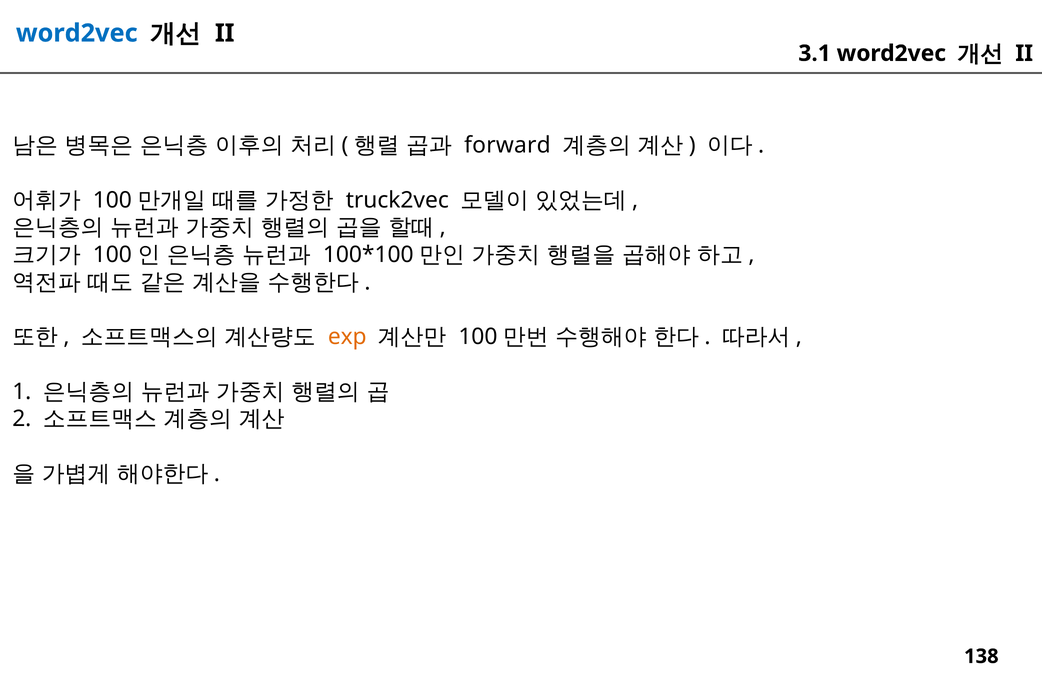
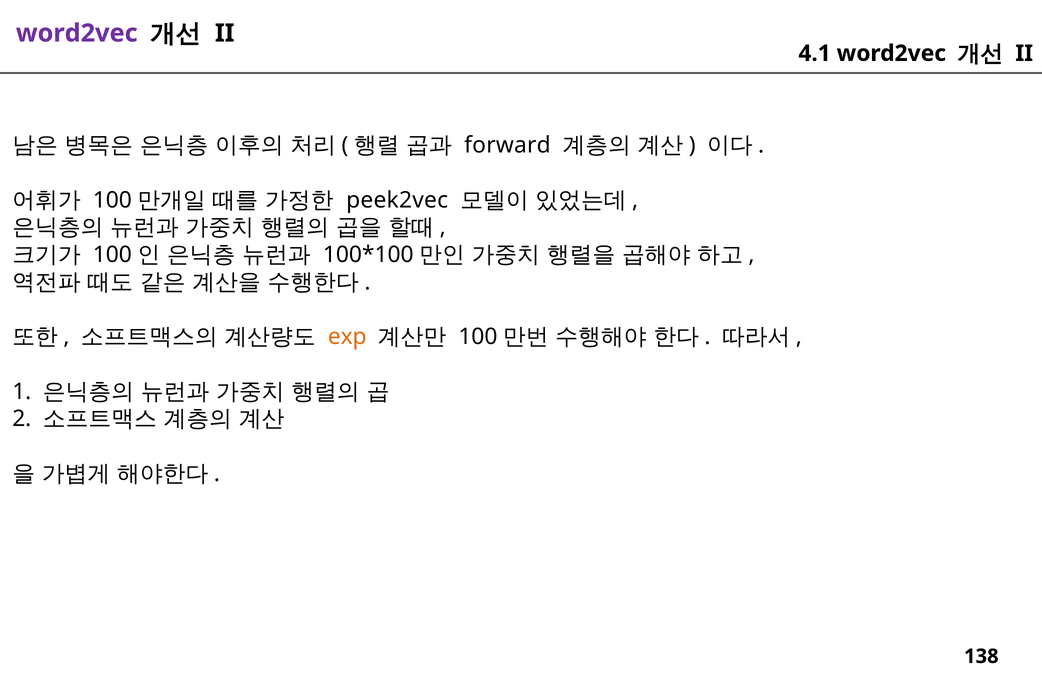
word2vec colour: blue -> purple (77, 33)
3.1: 3.1 -> 4.1 (815, 53)
truck2vec: truck2vec -> peek2vec (397, 200)
